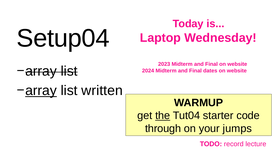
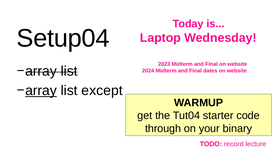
written: written -> except (102, 90)
the underline: present -> none (163, 115)
jumps: jumps -> binary (237, 128)
